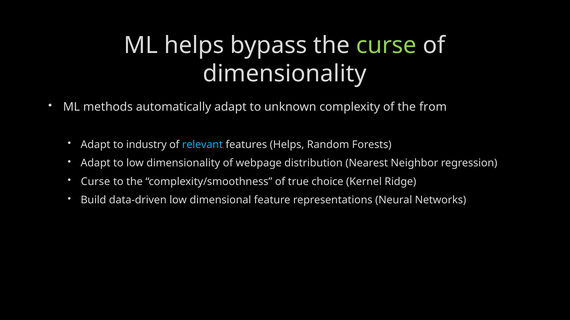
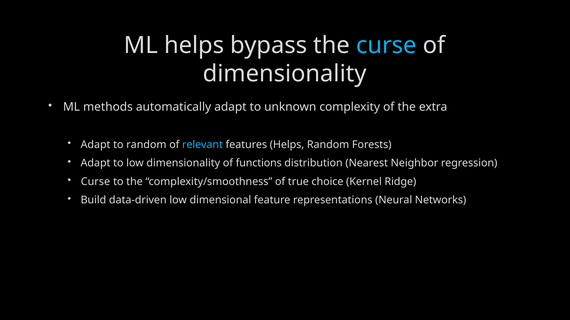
curse colour: light green -> light blue (386, 45)
from: from -> extra (433, 107)
to industry: industry -> random (146, 145)
webpage: webpage -> functions (259, 163)
